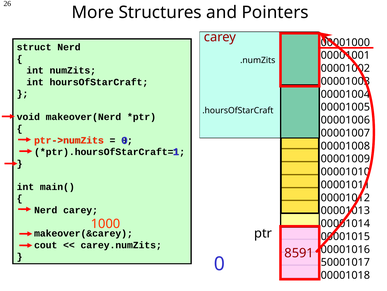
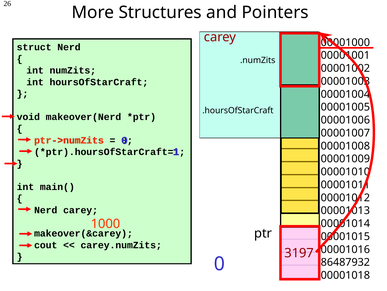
8591: 8591 -> 3197 (299, 252)
50001017: 50001017 -> 86487932 (345, 262)
